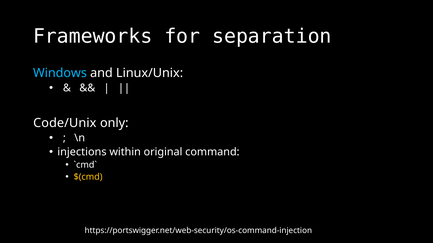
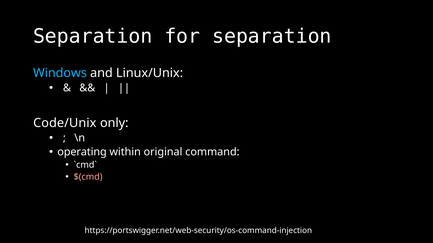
Frameworks: Frameworks -> Separation (93, 36)
injections: injections -> operating (82, 152)
$(cmd colour: yellow -> pink (88, 177)
